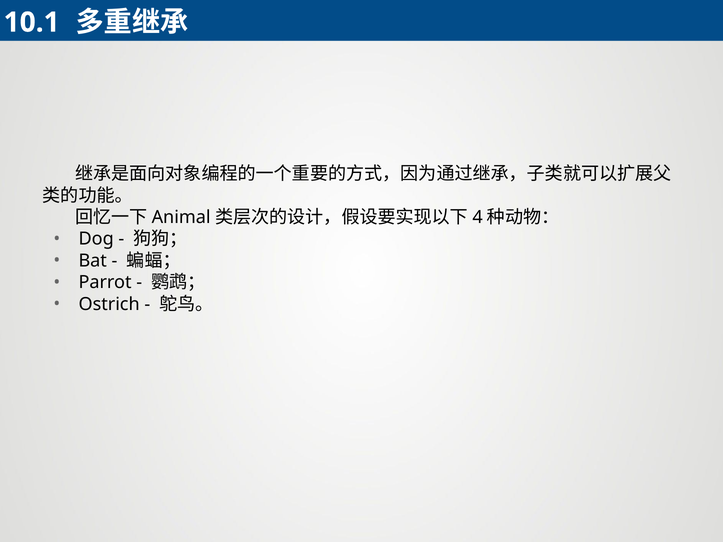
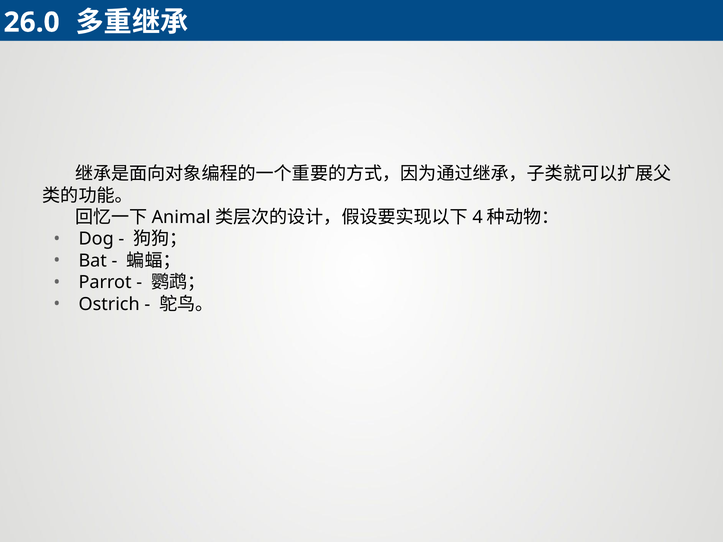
10.1: 10.1 -> 26.0 (32, 22)
